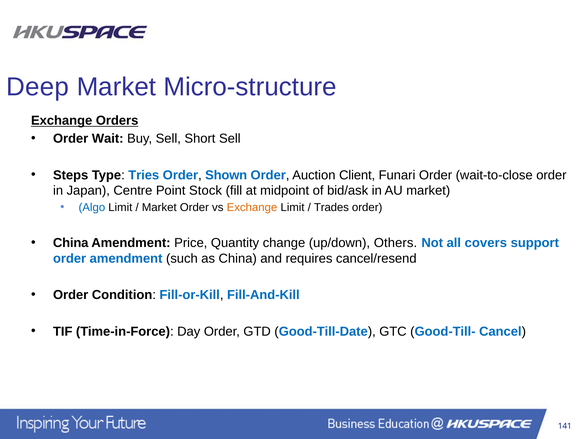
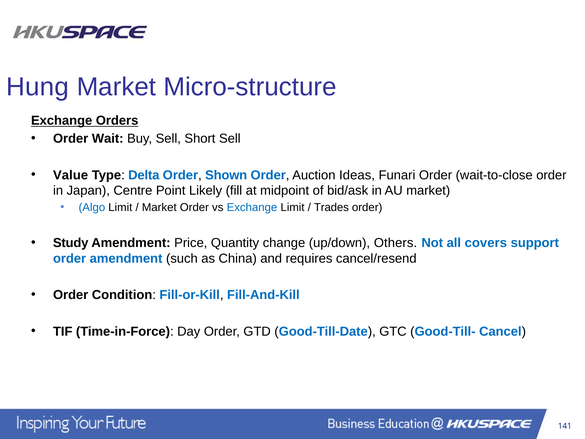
Deep: Deep -> Hung (37, 87)
Steps: Steps -> Value (71, 175)
Tries: Tries -> Delta (144, 175)
Client: Client -> Ideas (357, 175)
Stock: Stock -> Likely (206, 191)
Exchange colour: orange -> blue (252, 207)
China: China -> Study (71, 243)
